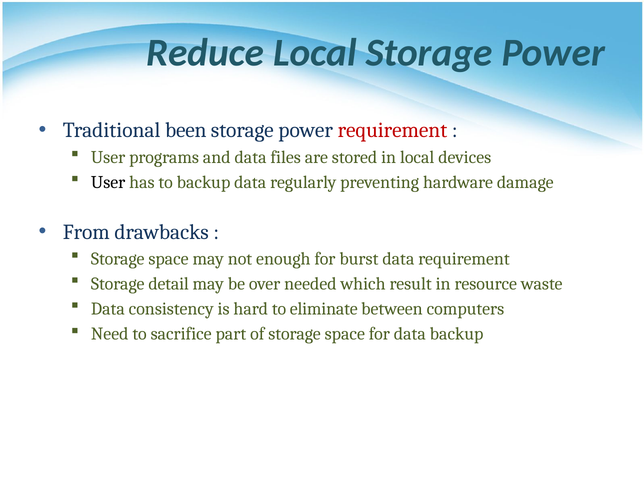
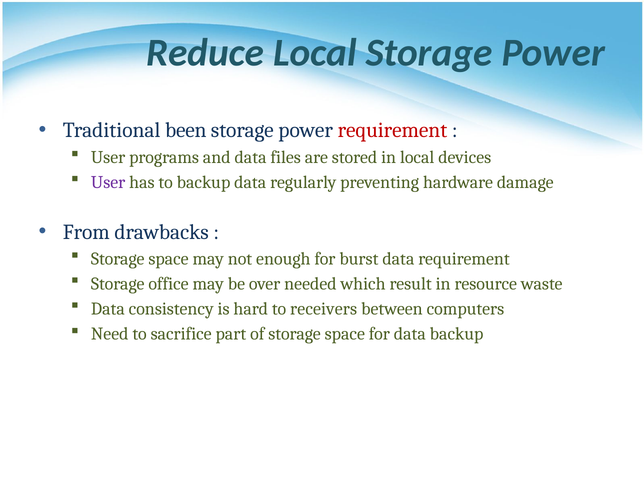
User colour: black -> purple (108, 182)
detail: detail -> office (168, 284)
eliminate: eliminate -> receivers (324, 309)
